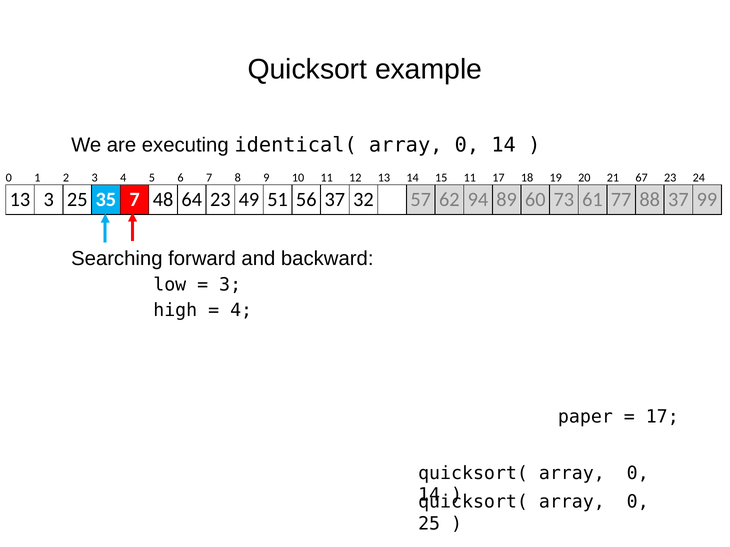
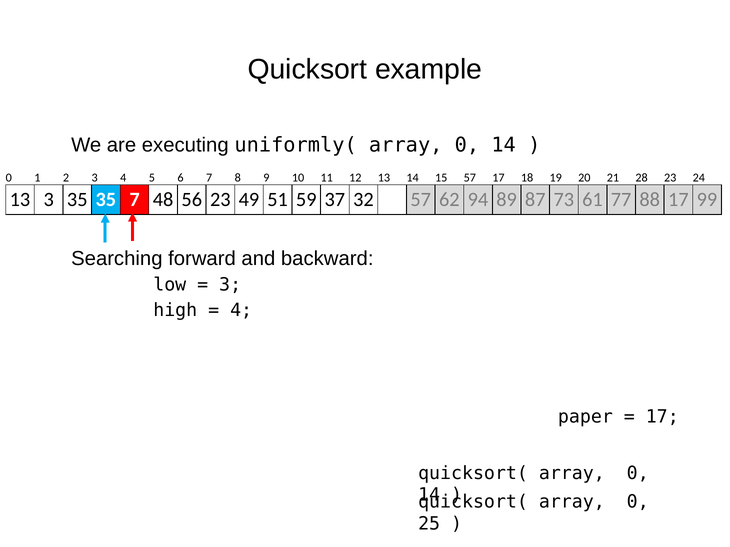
identical(: identical( -> uniformly( (296, 145)
15 11: 11 -> 57 (470, 178)
67: 67 -> 28 (642, 178)
3 25: 25 -> 35 (77, 200)
64: 64 -> 56 (192, 200)
56: 56 -> 59 (306, 200)
60: 60 -> 87 (535, 200)
88 37: 37 -> 17 (678, 200)
